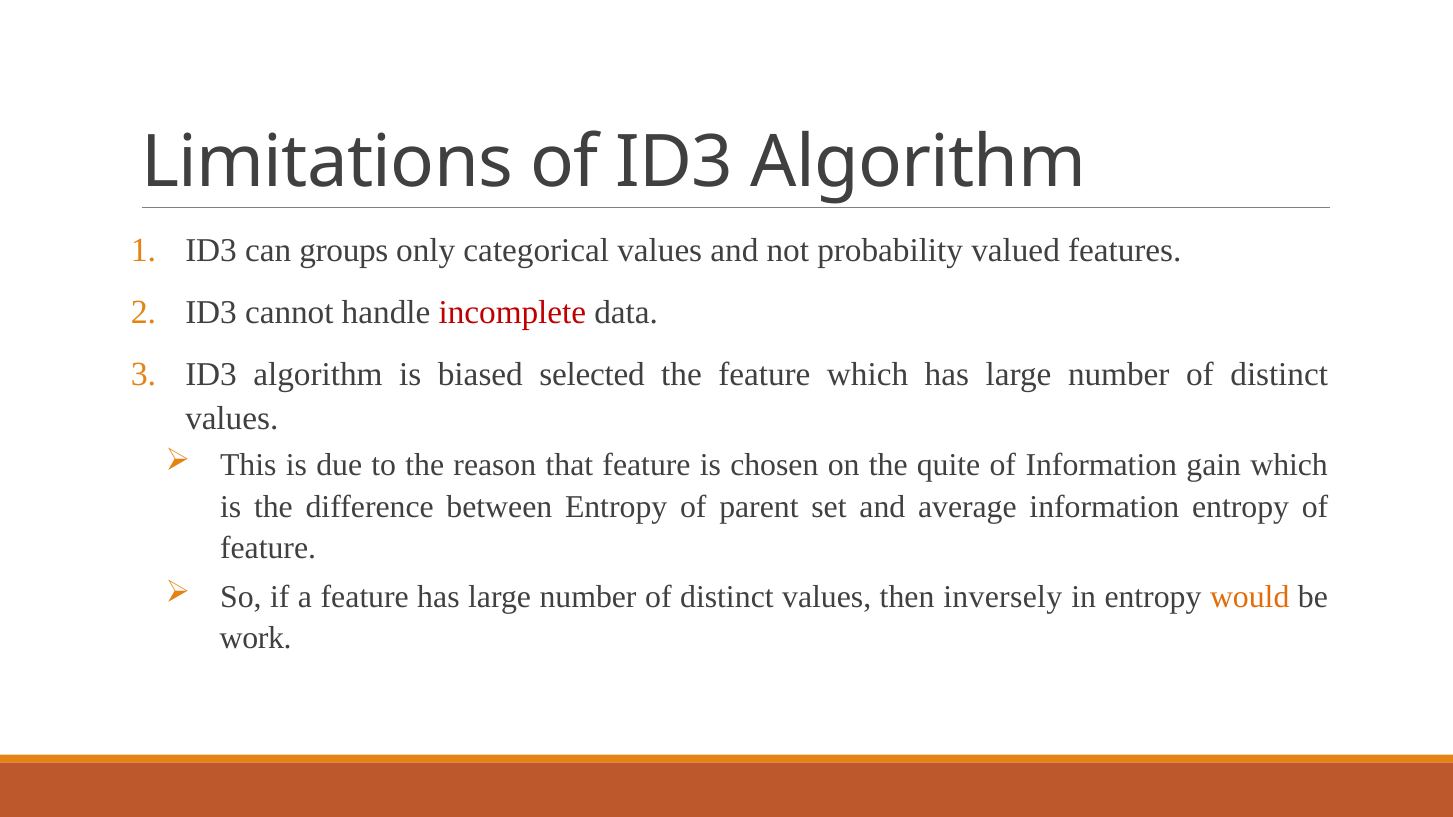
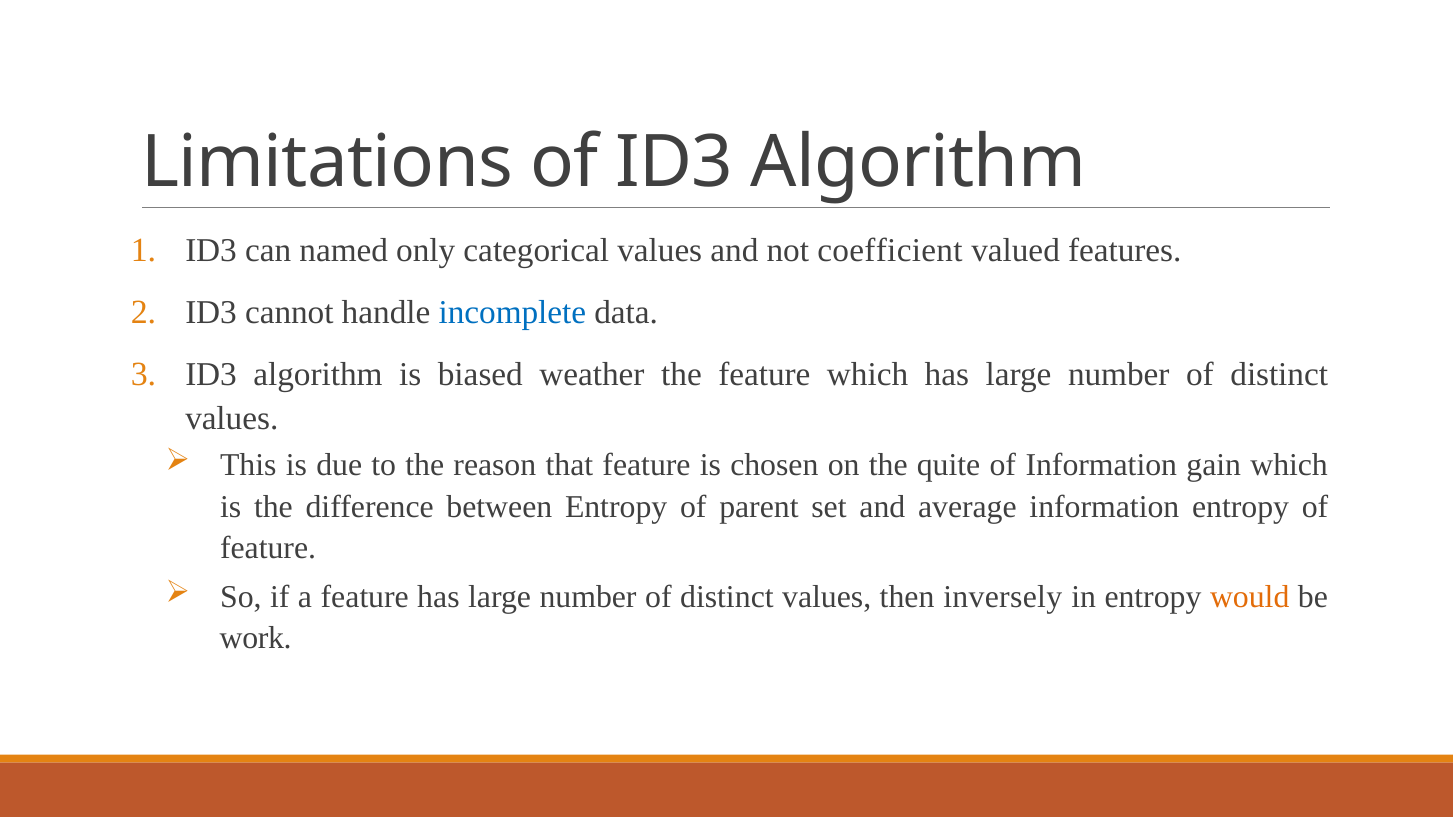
groups: groups -> named (344, 251)
probability: probability -> coefficient (890, 251)
incomplete colour: red -> blue (512, 313)
selected: selected -> weather (592, 375)
